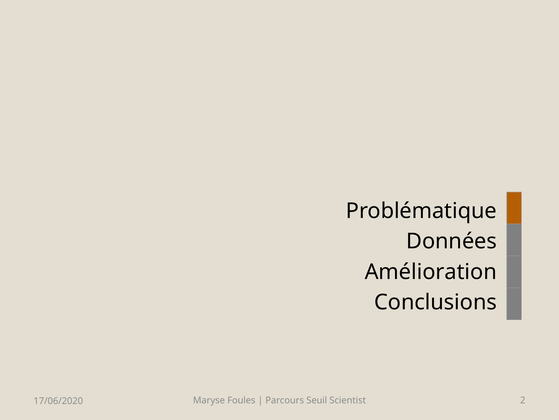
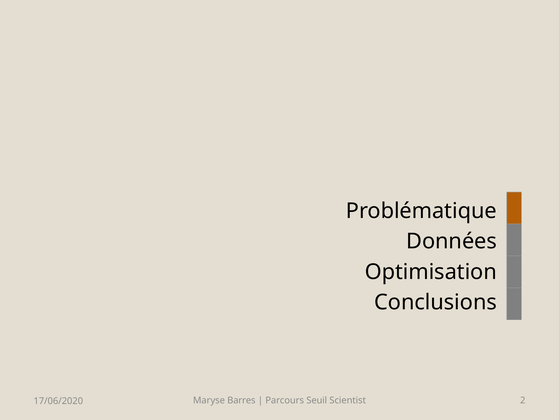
Amélioration: Amélioration -> Optimisation (431, 271)
Foules: Foules -> Barres (241, 400)
